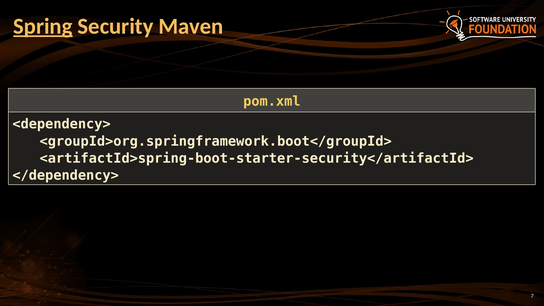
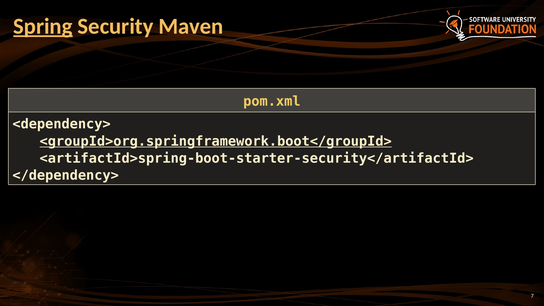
<groupId>org.springframework.boot</groupId> underline: none -> present (216, 141)
